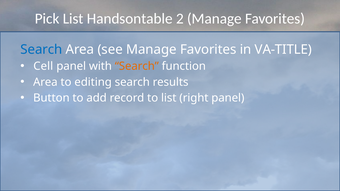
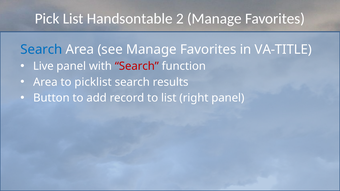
Cell: Cell -> Live (43, 66)
Search colour: orange -> red (137, 66)
editing: editing -> picklist (93, 82)
